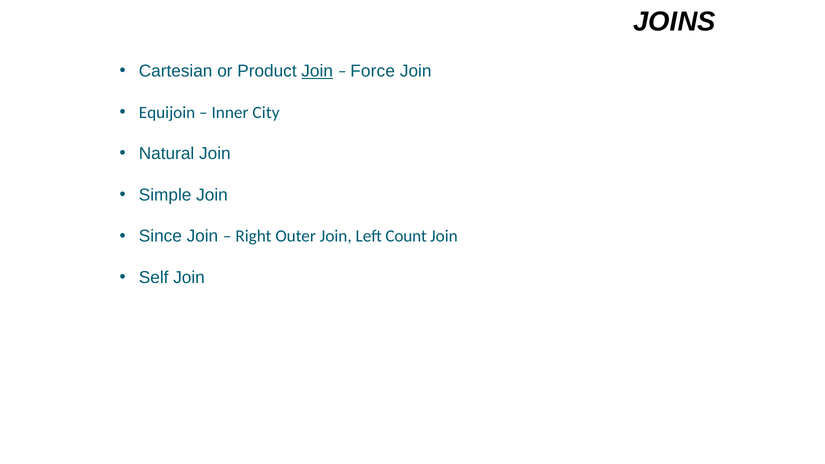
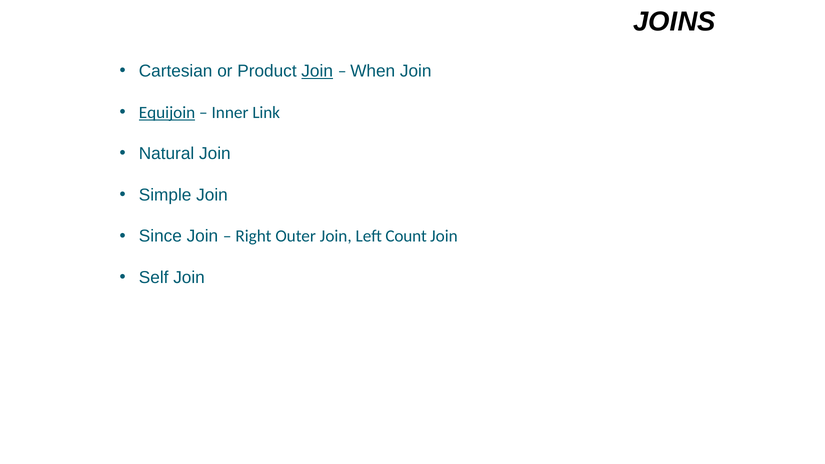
Force: Force -> When (373, 71)
Equijoin underline: none -> present (167, 113)
City: City -> Link (266, 113)
